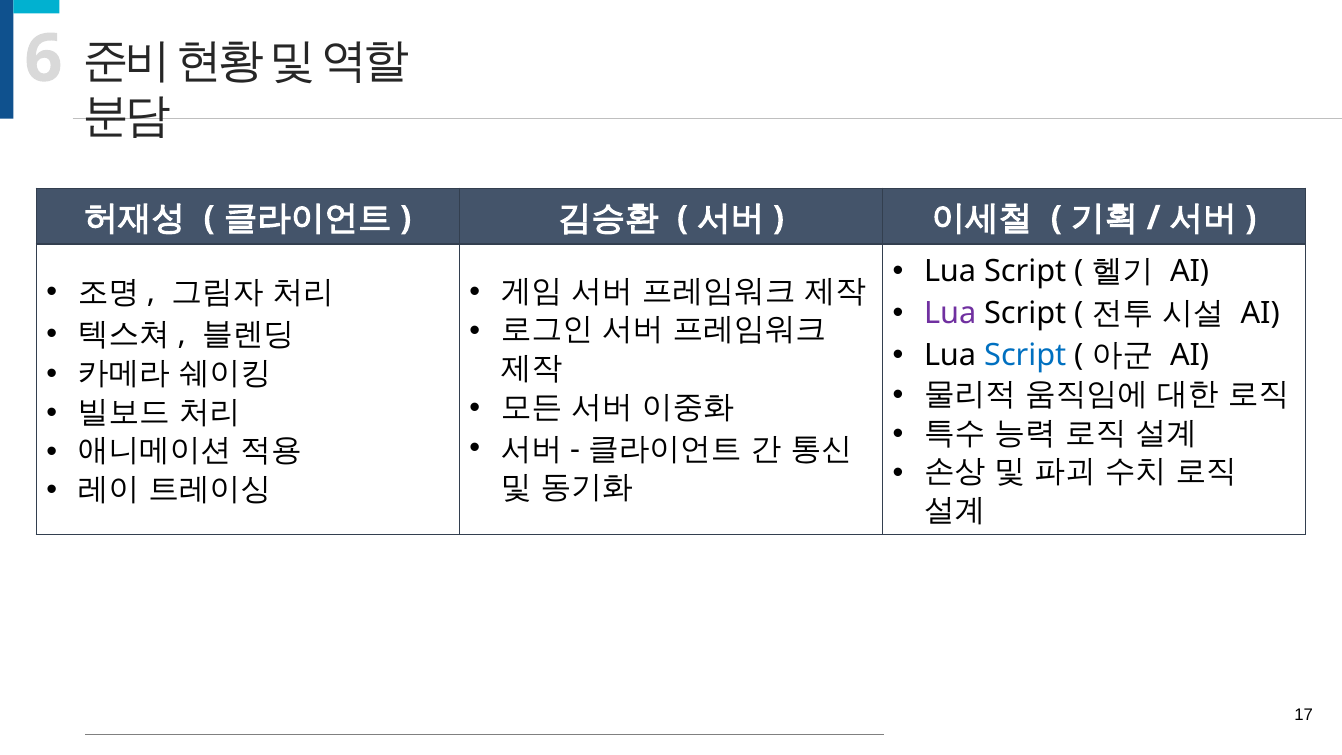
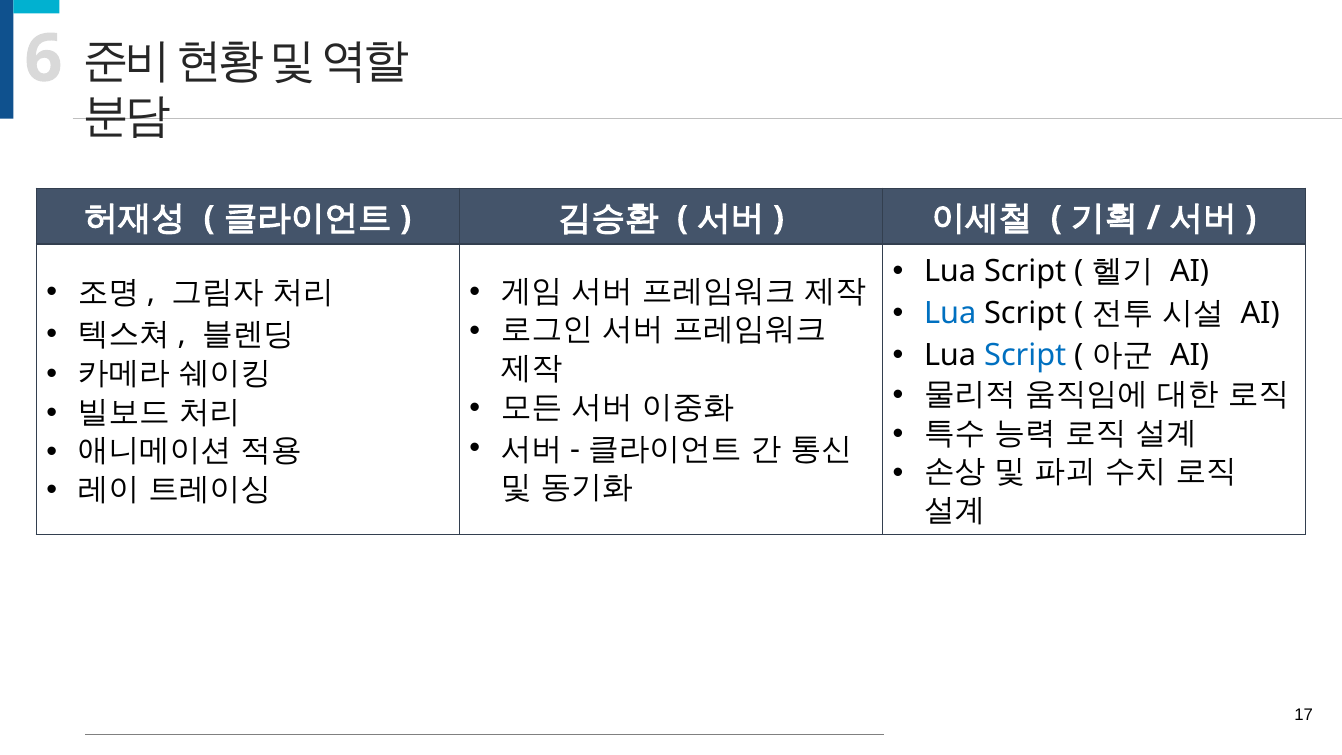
Lua colour: purple -> blue (950, 314)
